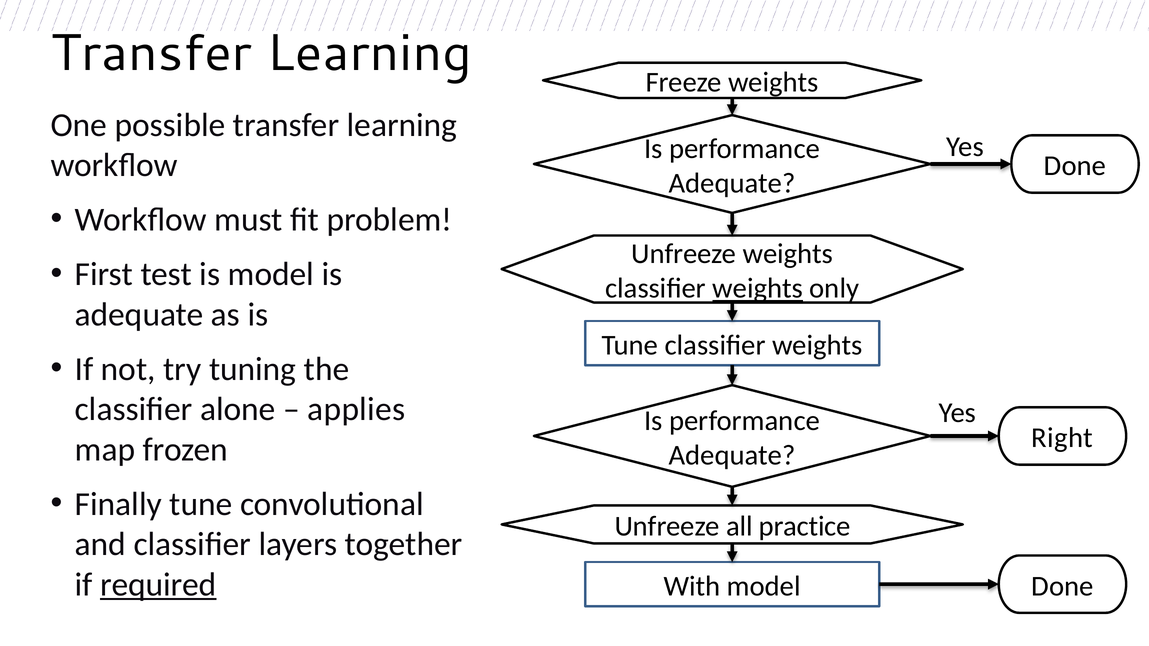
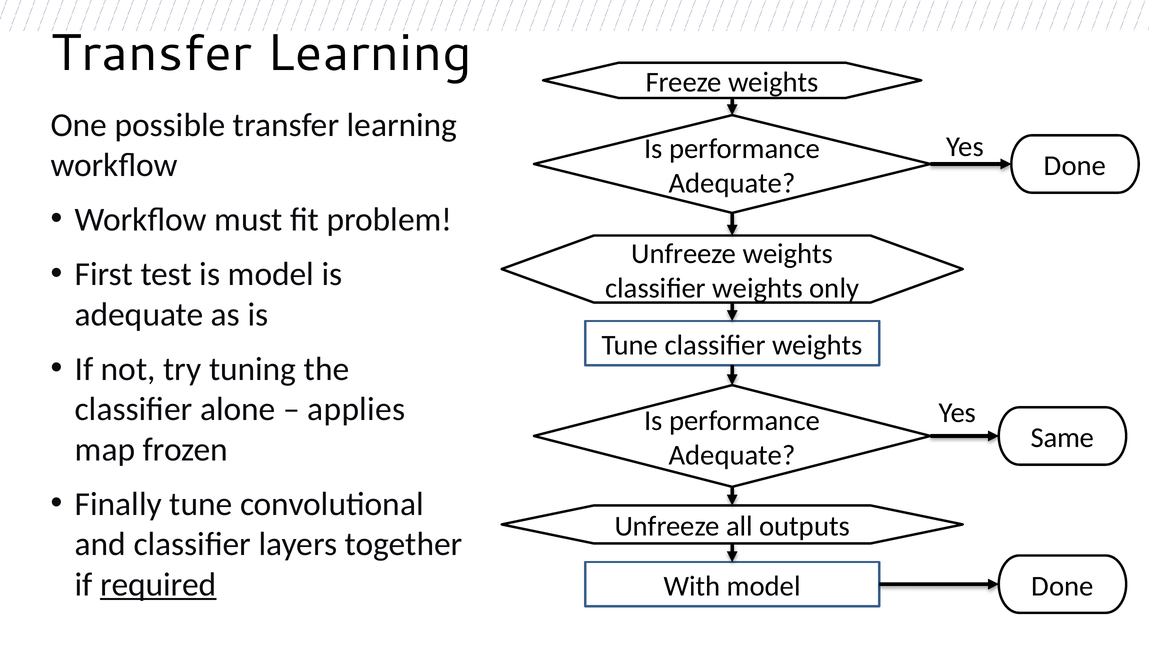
weights underline: present -> none (758, 288)
Right: Right -> Same (1063, 438)
practice: practice -> outputs (805, 527)
